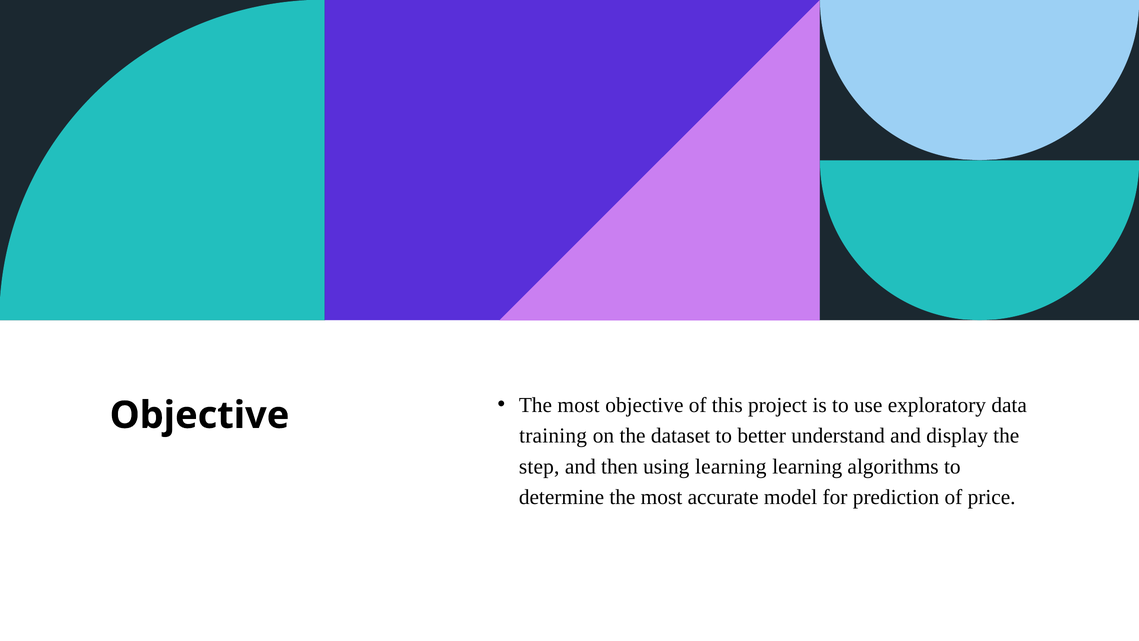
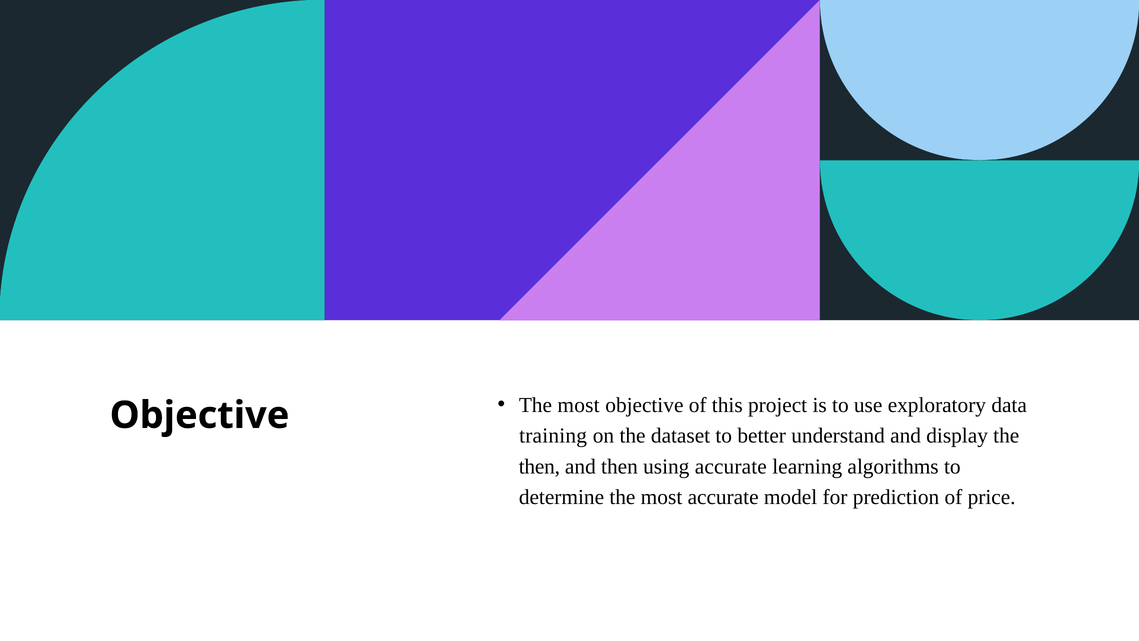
step: step -> then (539, 466)
using learning: learning -> accurate (731, 466)
